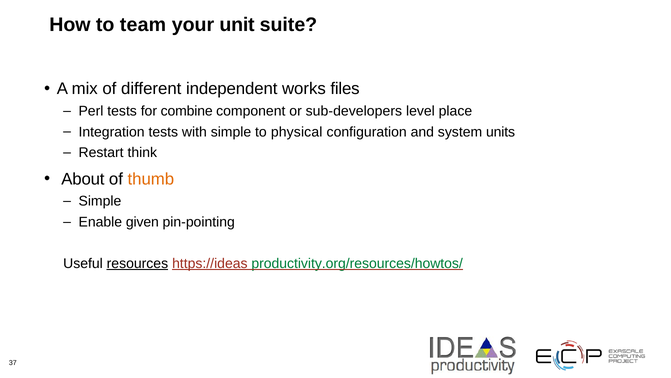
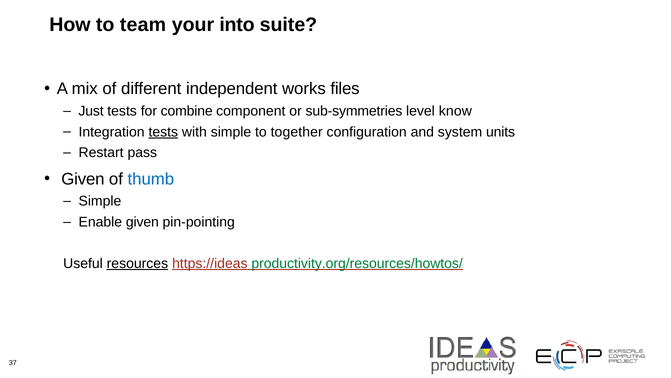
unit: unit -> into (237, 25)
Perl: Perl -> Just (91, 111)
sub-developers: sub-developers -> sub-symmetries (354, 111)
place: place -> know (455, 111)
tests underline: none -> present (163, 132)
physical: physical -> together (297, 132)
think: think -> pass (142, 152)
About: About -> Given (83, 179)
thumb colour: orange -> blue (151, 179)
